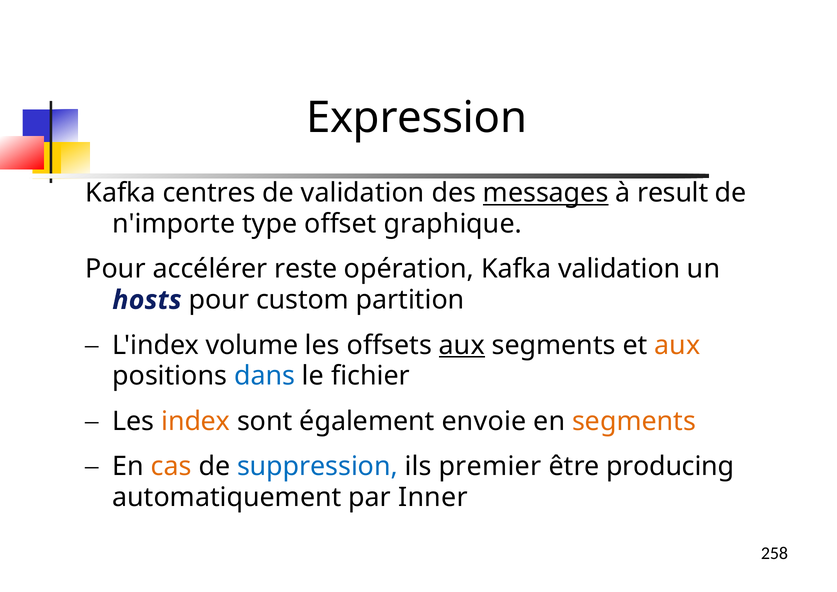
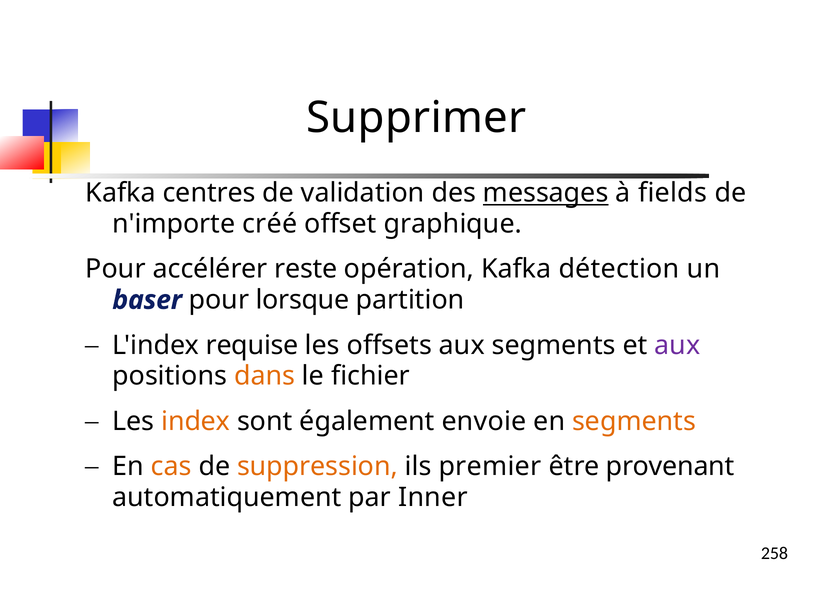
Expression: Expression -> Supprimer (416, 118)
result: result -> fields (673, 193)
type: type -> créé (270, 224)
Kafka validation: validation -> détection (619, 269)
hosts: hosts -> baser (147, 300)
custom: custom -> lorsque (303, 300)
volume: volume -> requise (252, 345)
aux underline: present -> none (462, 345)
aux colour: orange -> purple (677, 345)
dans colour: blue -> orange (265, 376)
suppression colour: blue -> orange (318, 466)
producing: producing -> provenant (670, 466)
